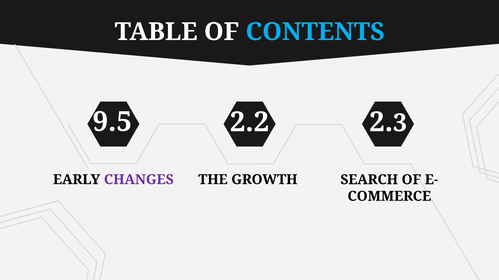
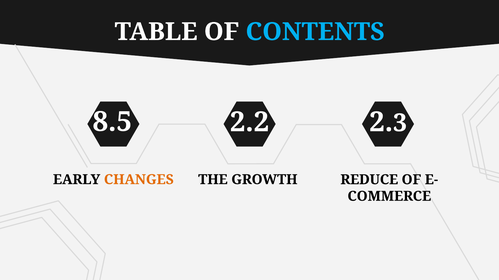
9.5: 9.5 -> 8.5 (112, 122)
CHANGES colour: purple -> orange (139, 180)
SEARCH: SEARCH -> REDUCE (369, 180)
